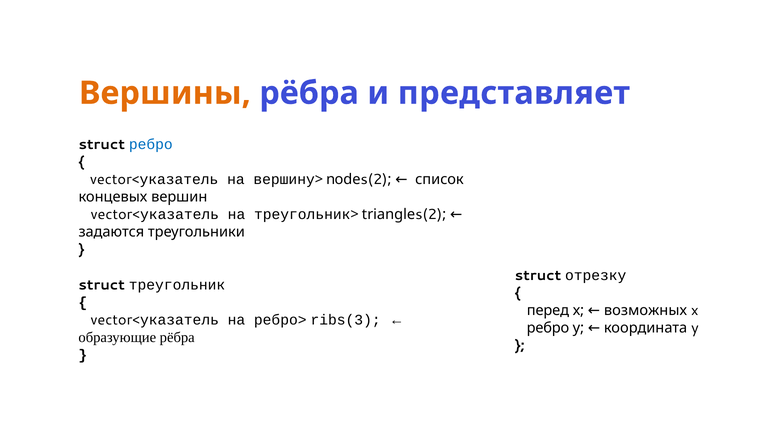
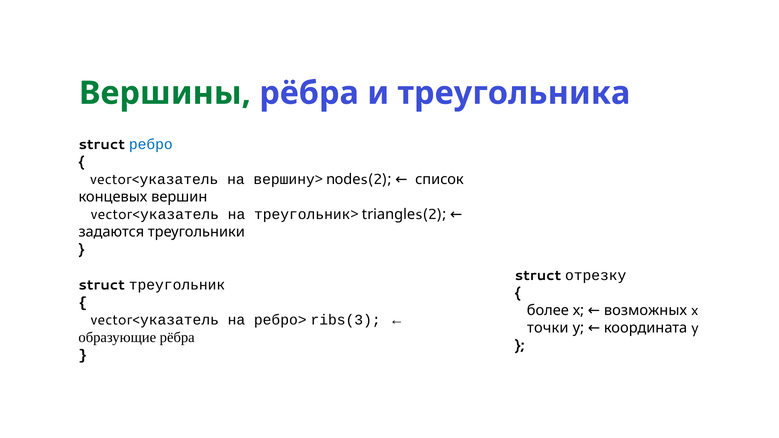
Вершины colour: orange -> green (165, 93)
представляет: представляет -> треугольника (514, 93)
перед: перед -> более (548, 311)
ребро: ребро -> точки (548, 328)
